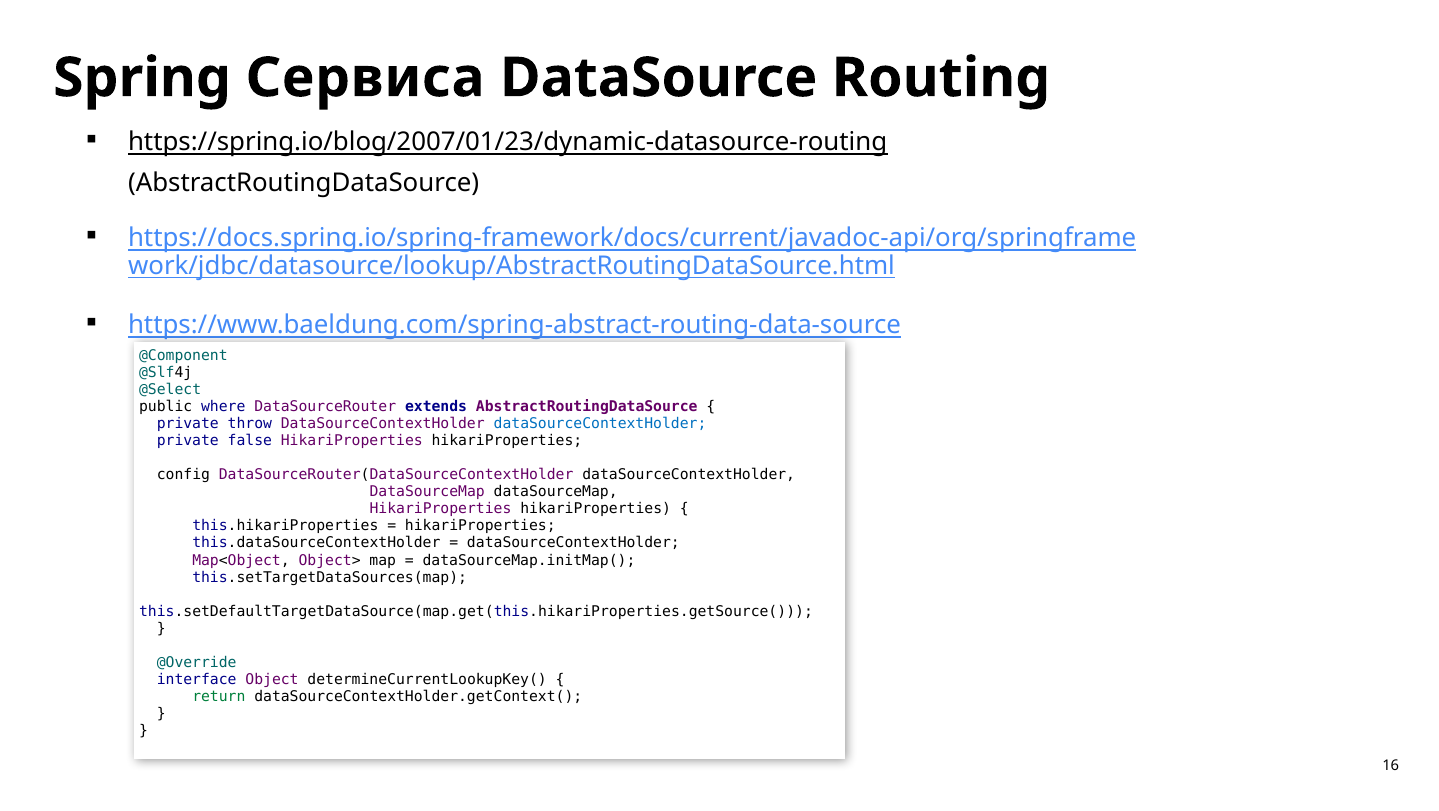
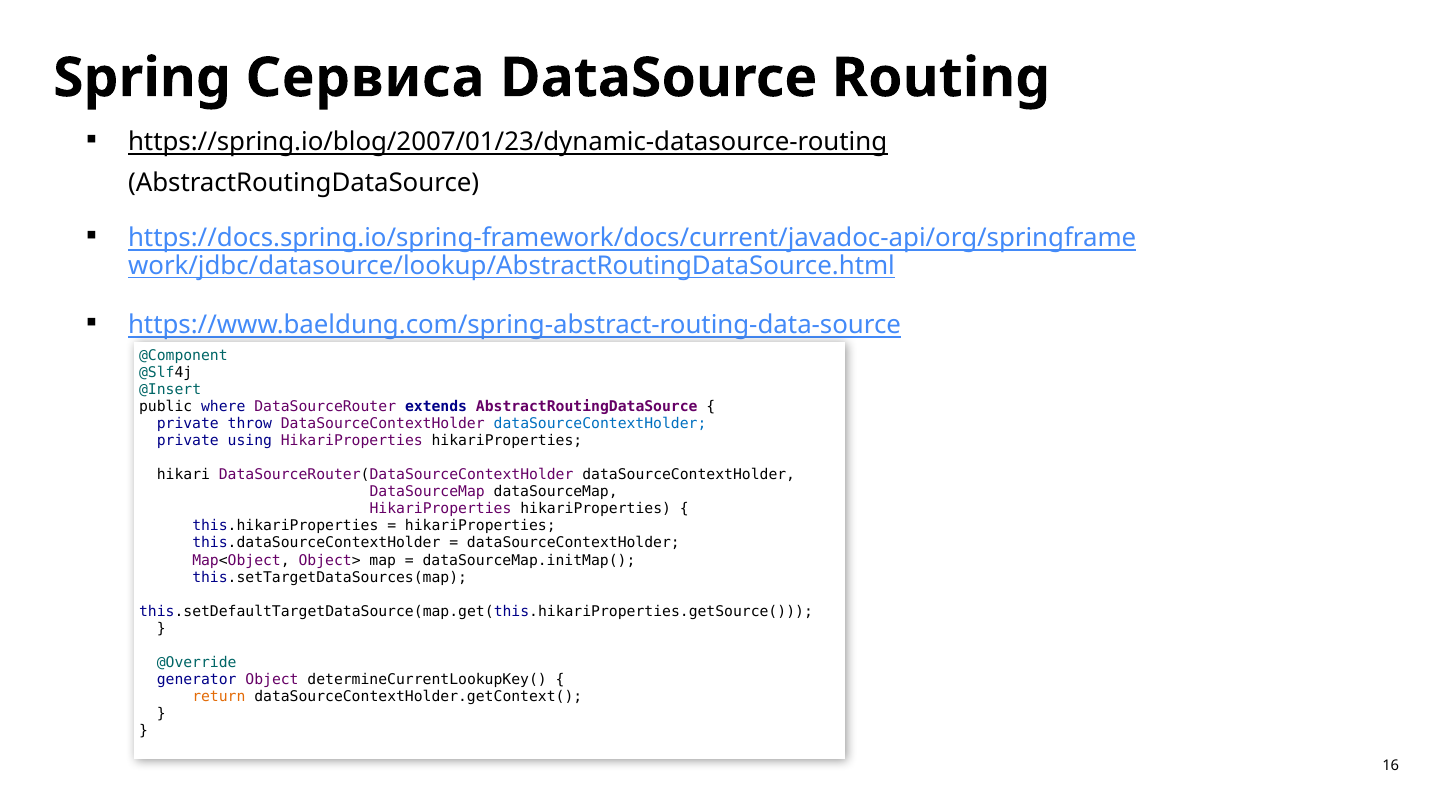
@Select: @Select -> @Insert (170, 390)
false: false -> using (250, 441)
config: config -> hikari (183, 475)
interface: interface -> generator (197, 680)
return colour: green -> orange (219, 697)
